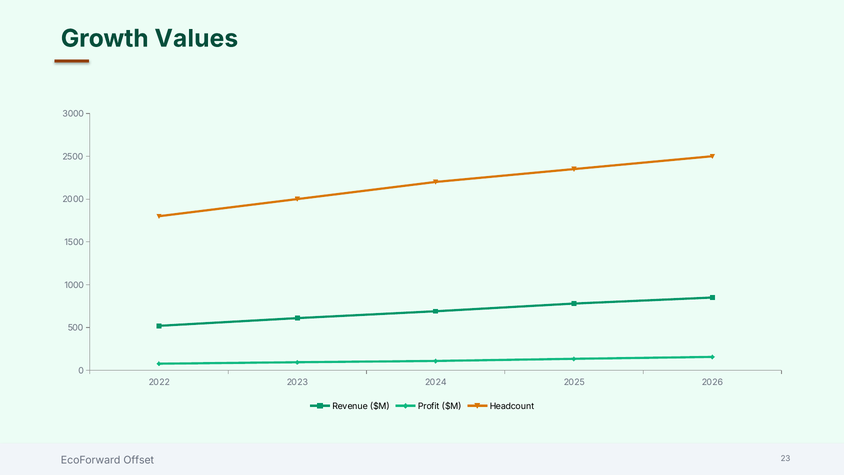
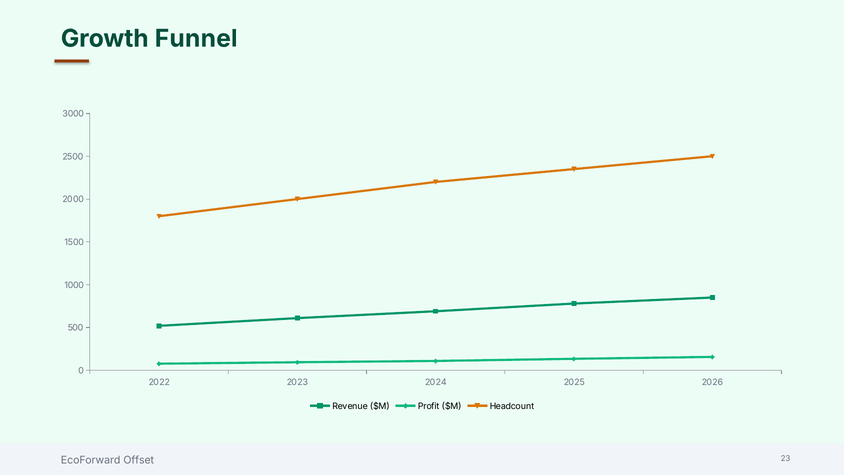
Values: Values -> Funnel (196, 39)
